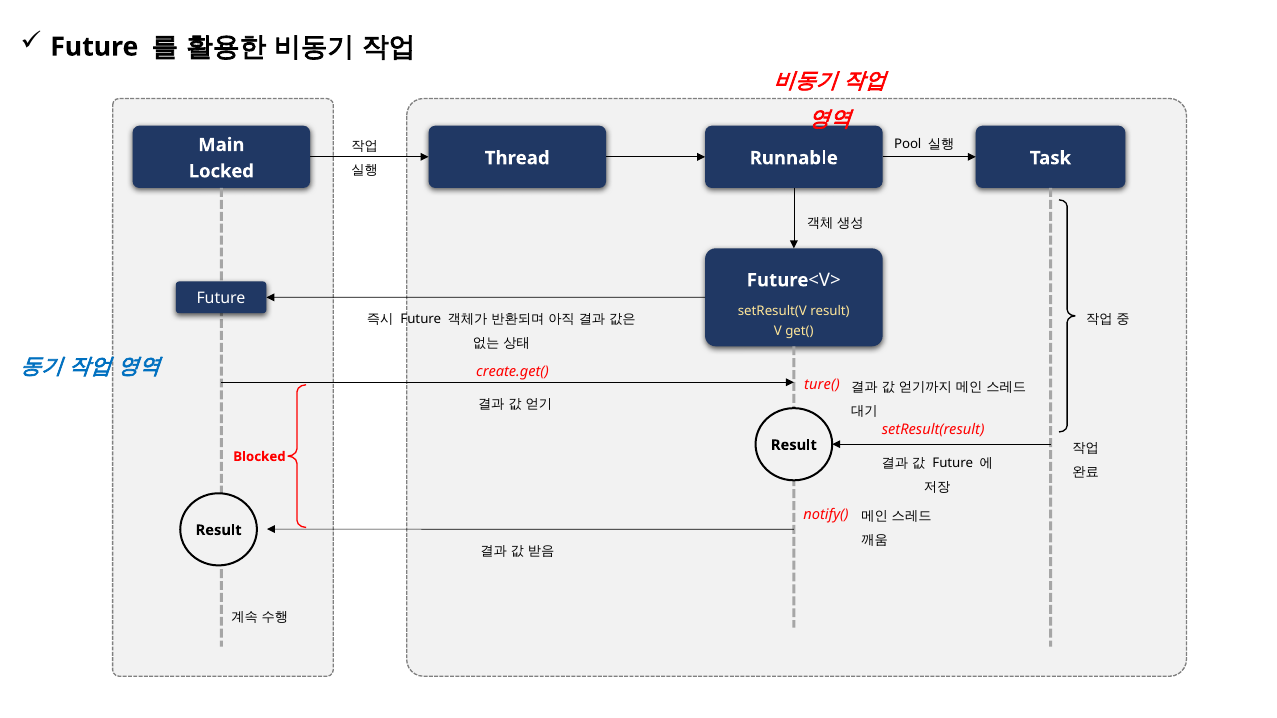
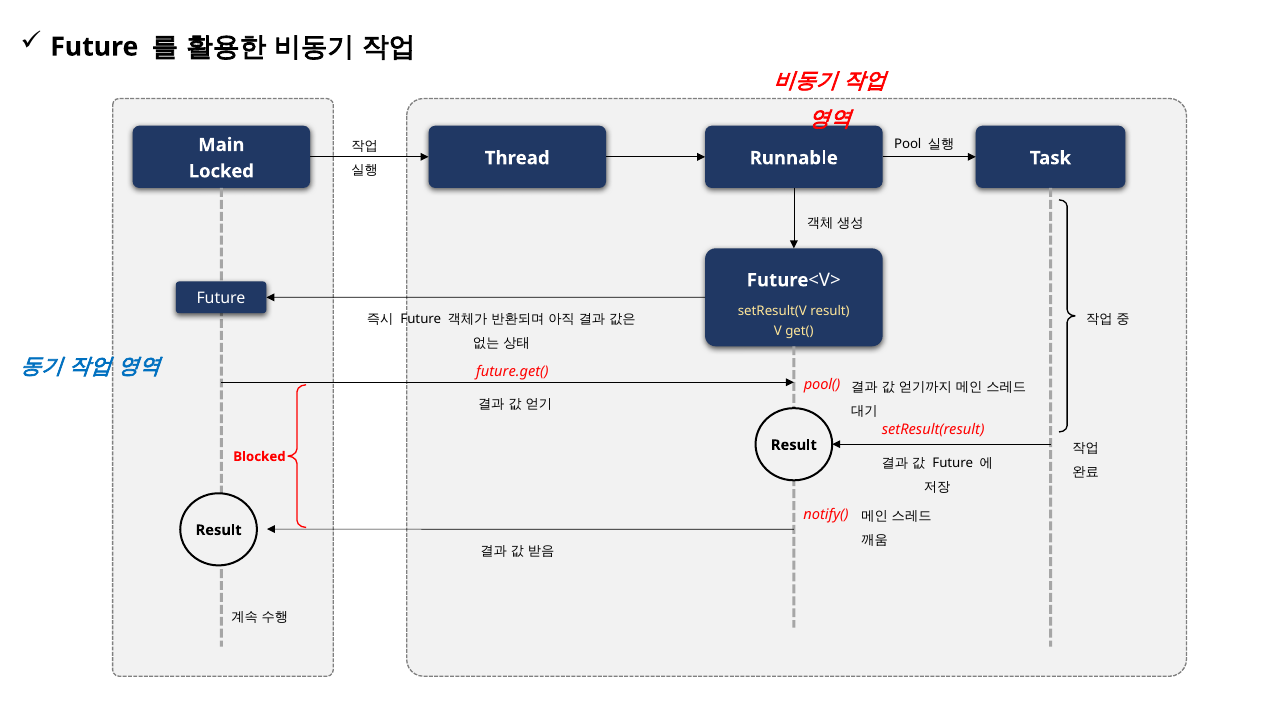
create.get(: create.get( -> future.get( (512, 371)
ture(: ture( -> pool( (822, 385)
